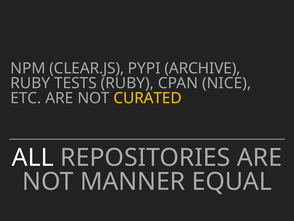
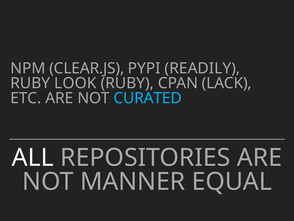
ARCHIVE: ARCHIVE -> READILY (202, 68)
TESTS: TESTS -> LOOK (75, 83)
NICE: NICE -> LACK (227, 83)
CURATED colour: yellow -> light blue (148, 98)
